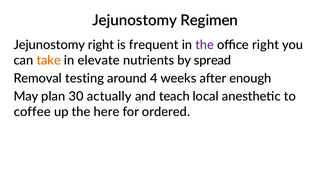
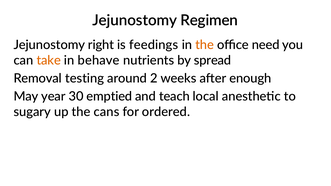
frequent: frequent -> feedings (154, 45)
the colour: purple -> orange (205, 45)
office right: right -> need (266, 45)
elevate: elevate -> behave (99, 61)
4: 4 -> 2 (154, 79)
plan: plan -> year (53, 97)
actually: actually -> emptied (109, 97)
coffee: coffee -> sugary (32, 112)
here: here -> cans (106, 112)
